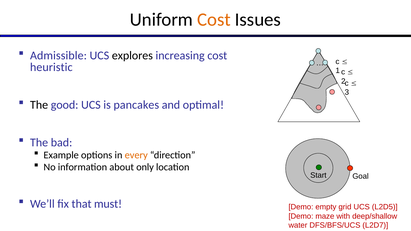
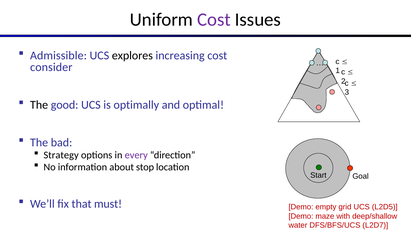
Cost colour: orange -> purple (214, 20)
heuristic: heuristic -> consider (51, 67)
pancakes: pancakes -> optimally (136, 105)
Example: Example -> Strategy (61, 155)
every colour: orange -> purple (136, 155)
only: only -> stop (145, 167)
